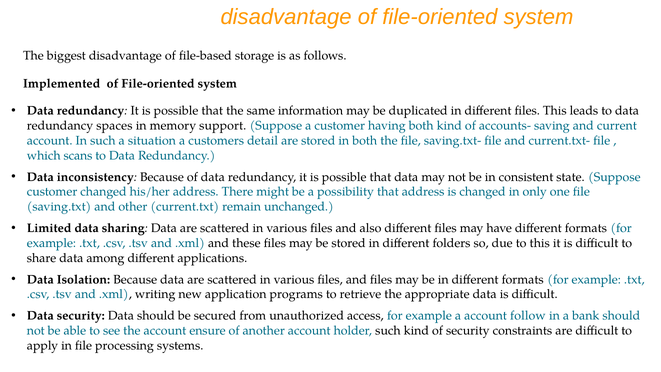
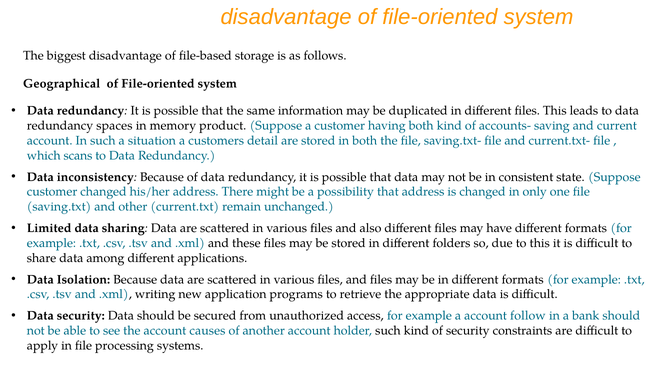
Implemented: Implemented -> Geographical (62, 83)
support: support -> product (223, 126)
ensure: ensure -> causes (207, 330)
